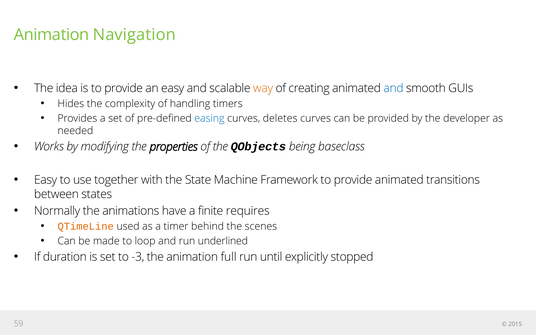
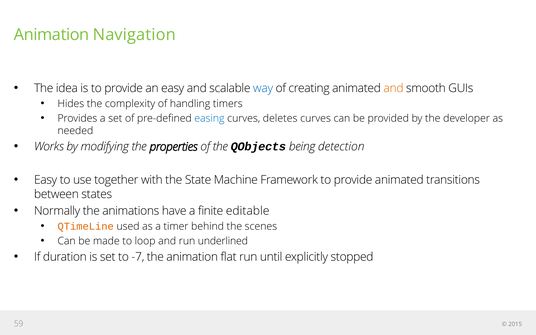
way colour: orange -> blue (263, 88)
and colour: blue -> orange (394, 88)
baseclass: baseclass -> detection (341, 147)
requires: requires -> editable (248, 211)
-3: -3 -> -7 (138, 257)
full: full -> flat (229, 257)
